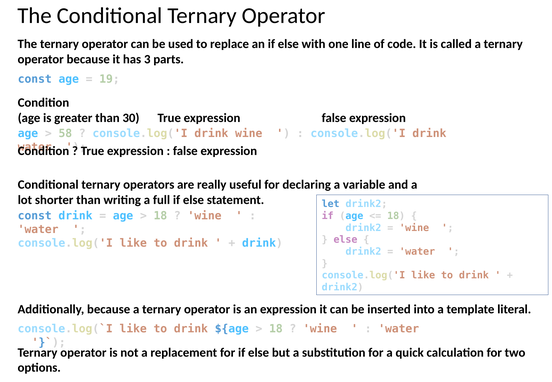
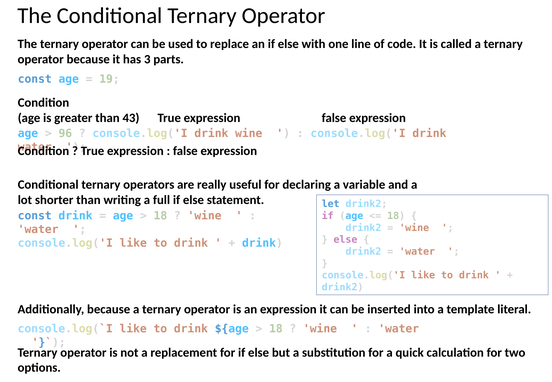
30: 30 -> 43 (131, 118)
58: 58 -> 96 (65, 133)
